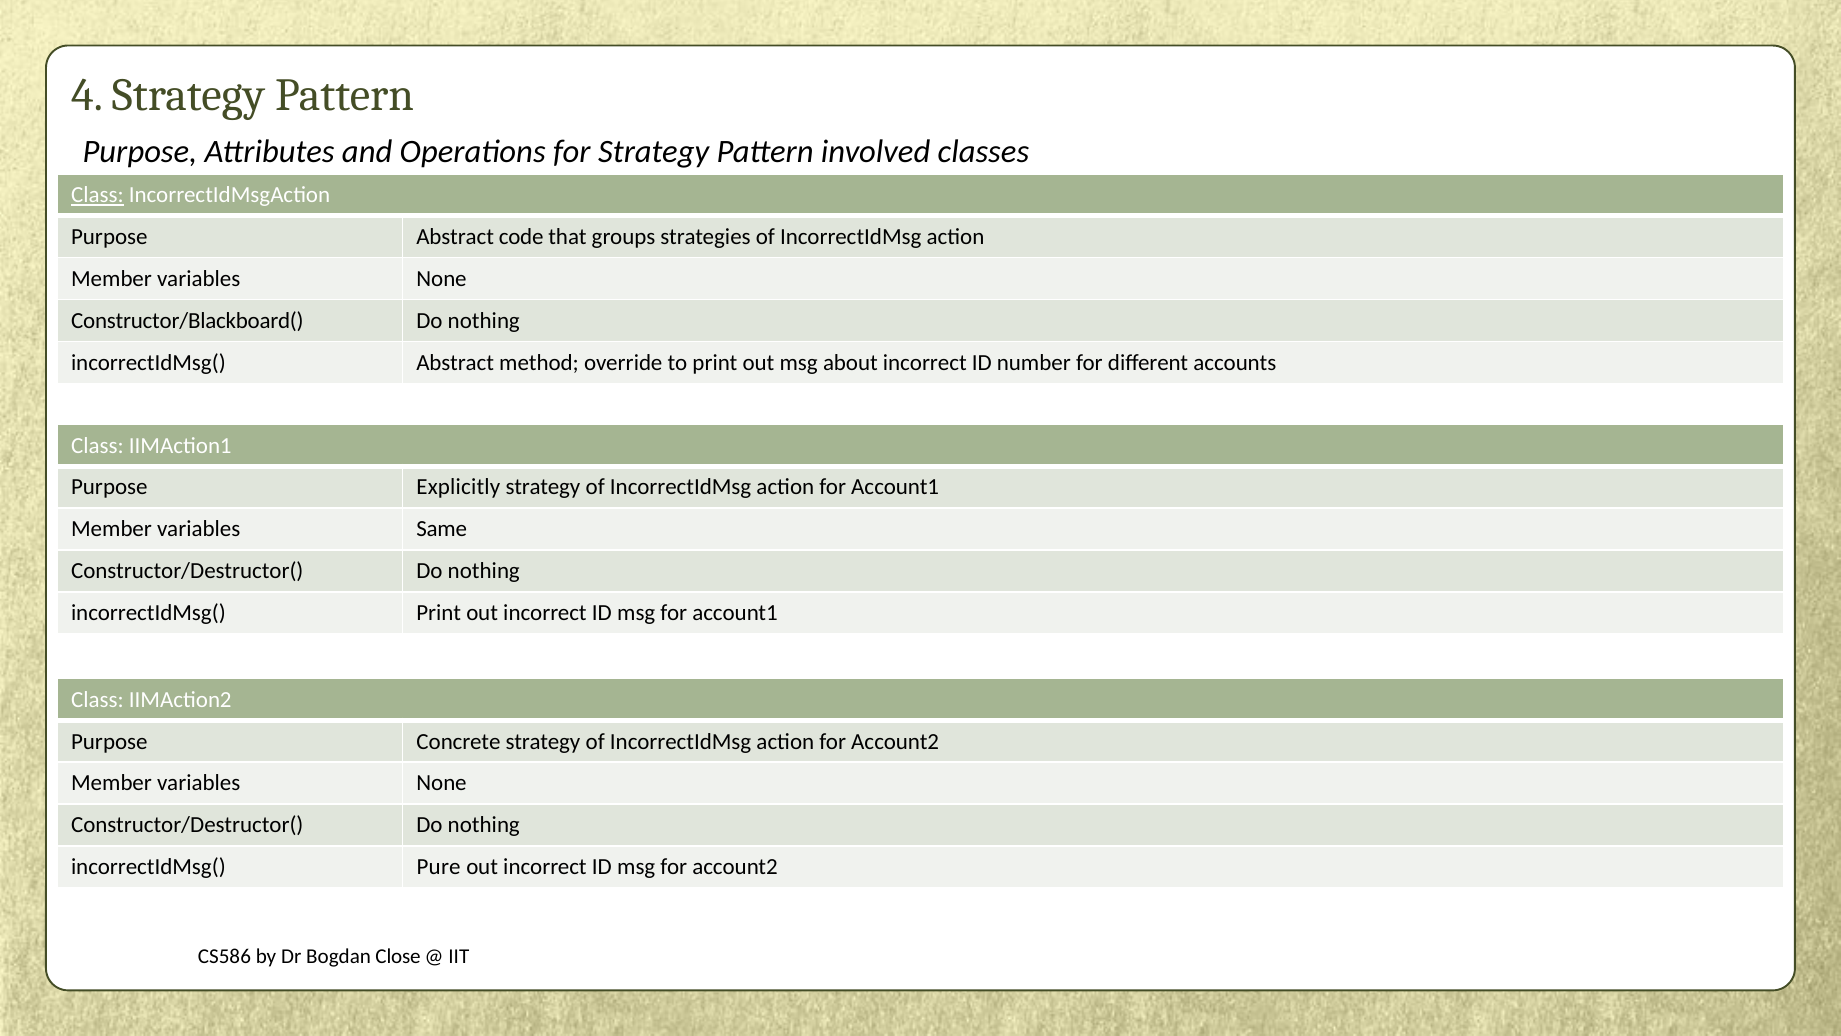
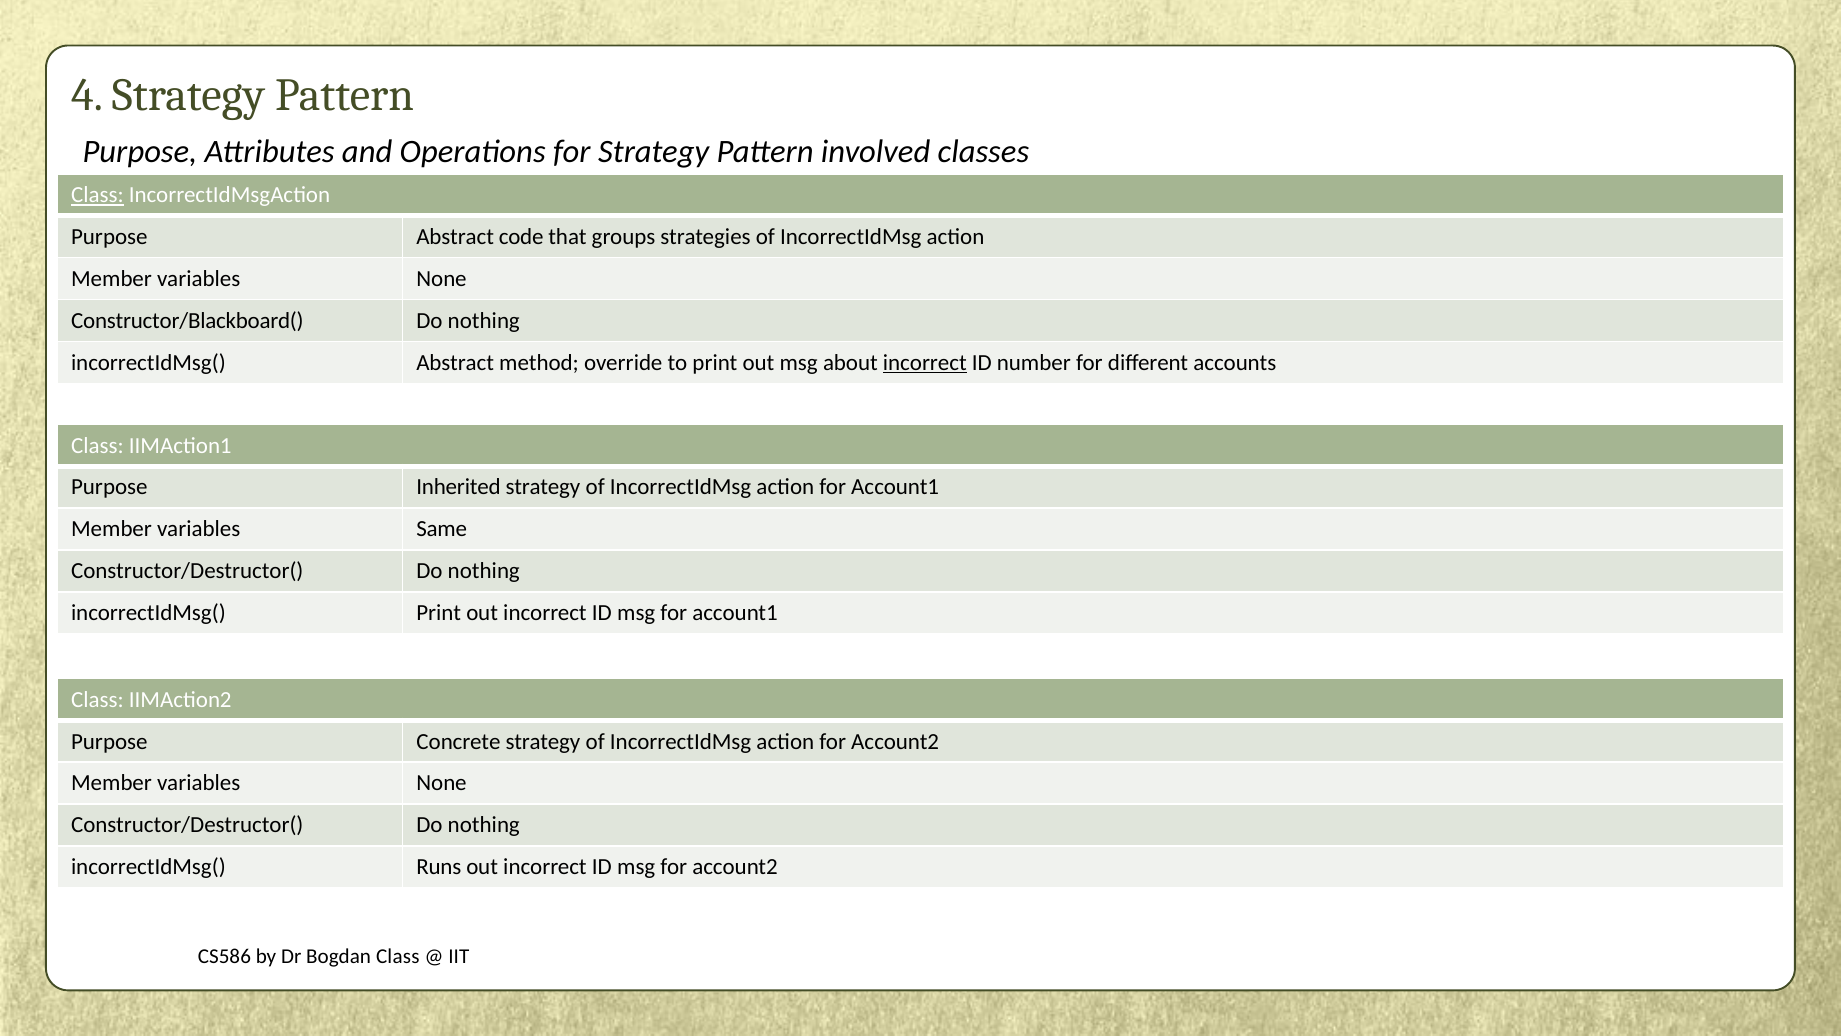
incorrect underline: none -> present (925, 363)
Explicitly: Explicitly -> Inherited (459, 487)
Pure: Pure -> Runs (439, 867)
Bogdan Close: Close -> Class (398, 956)
